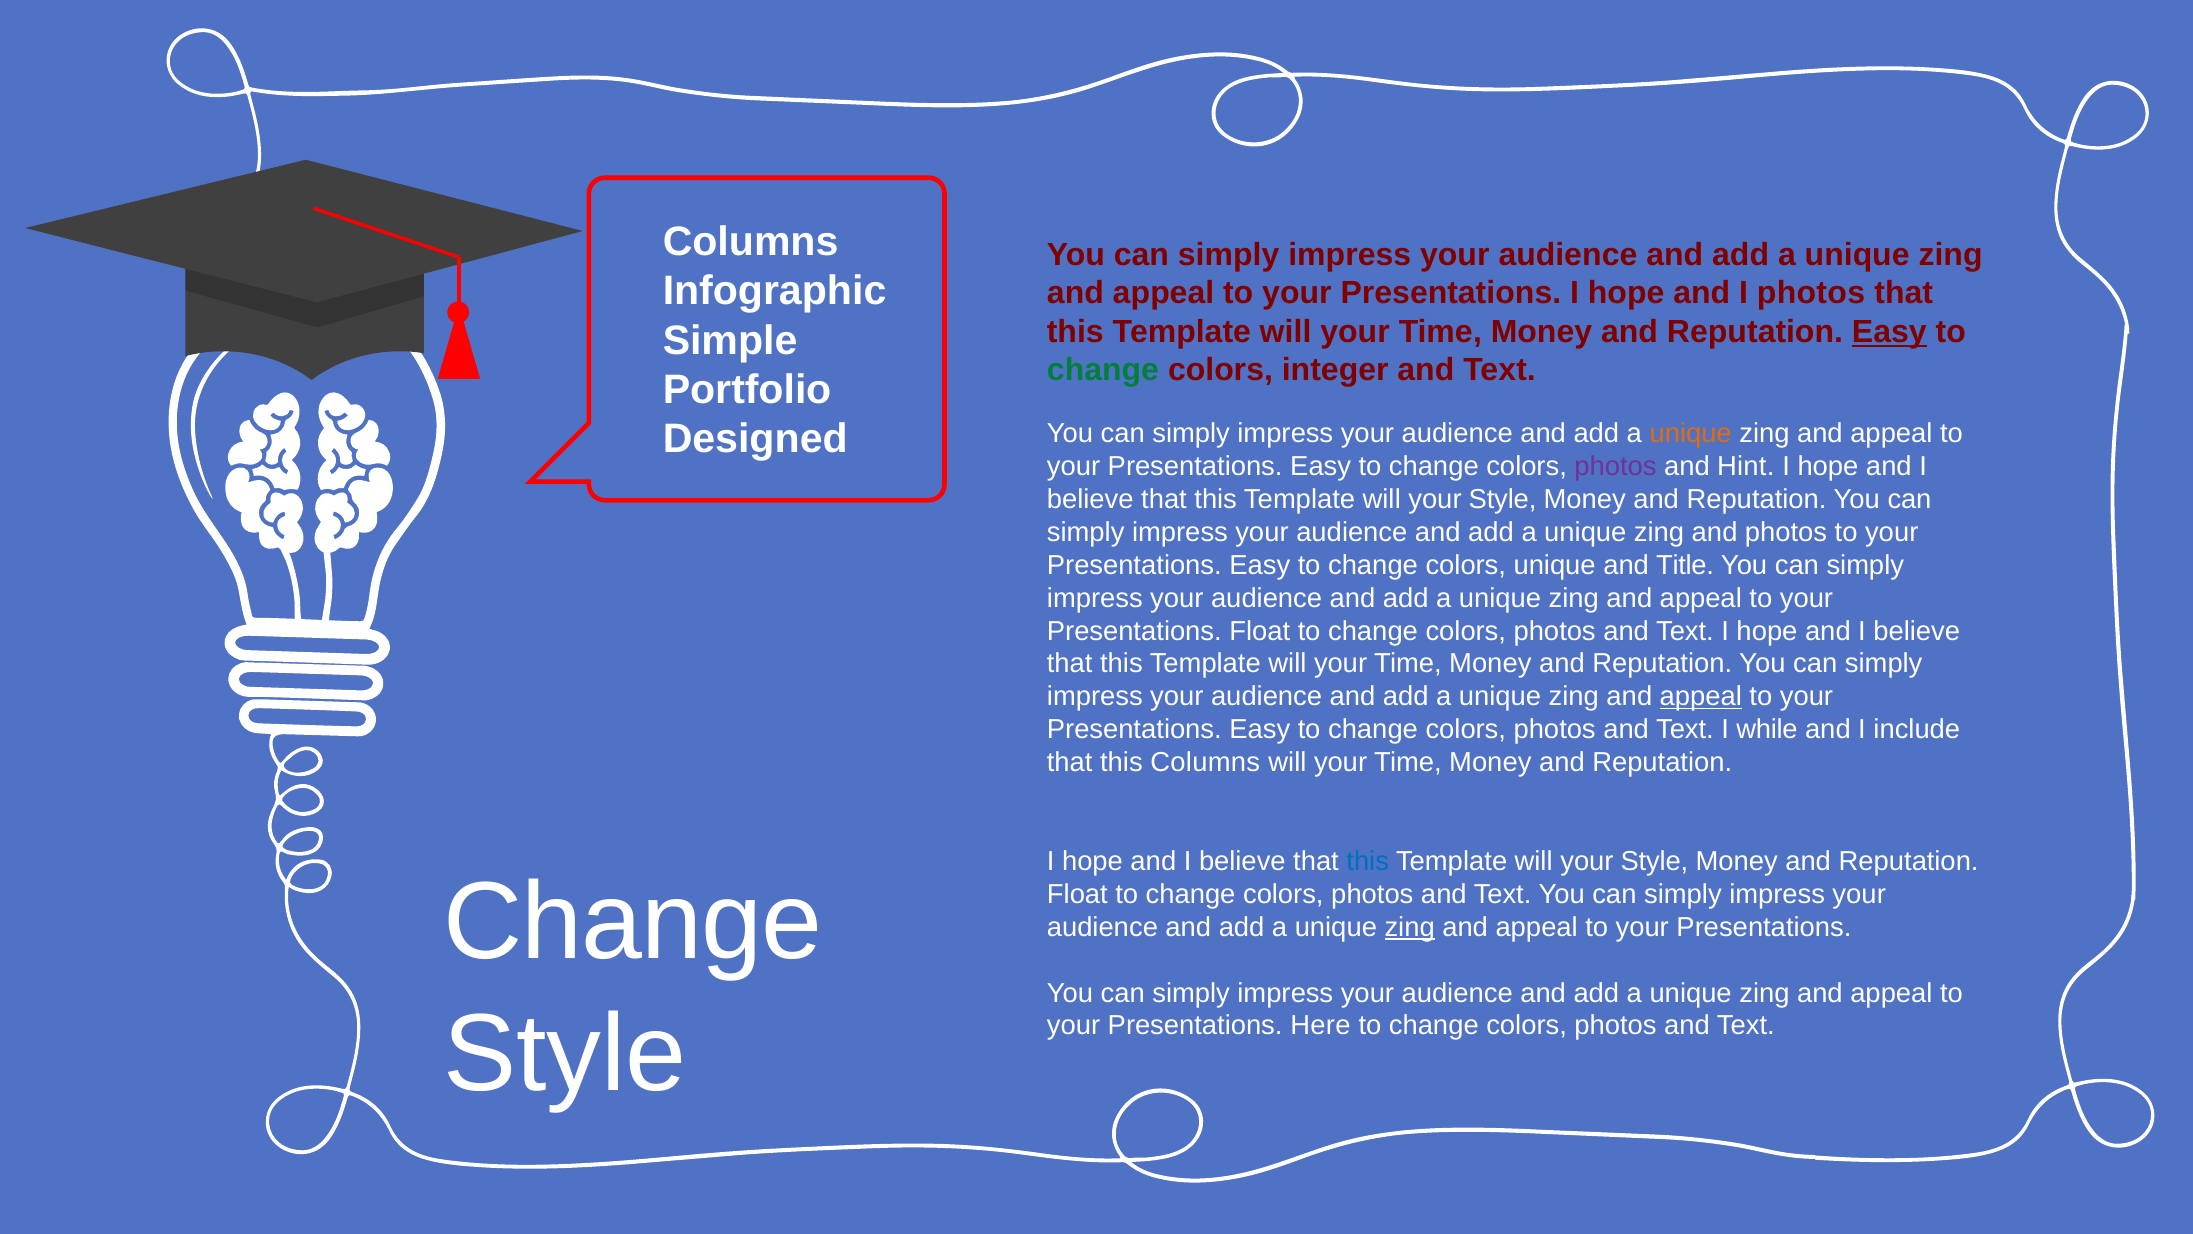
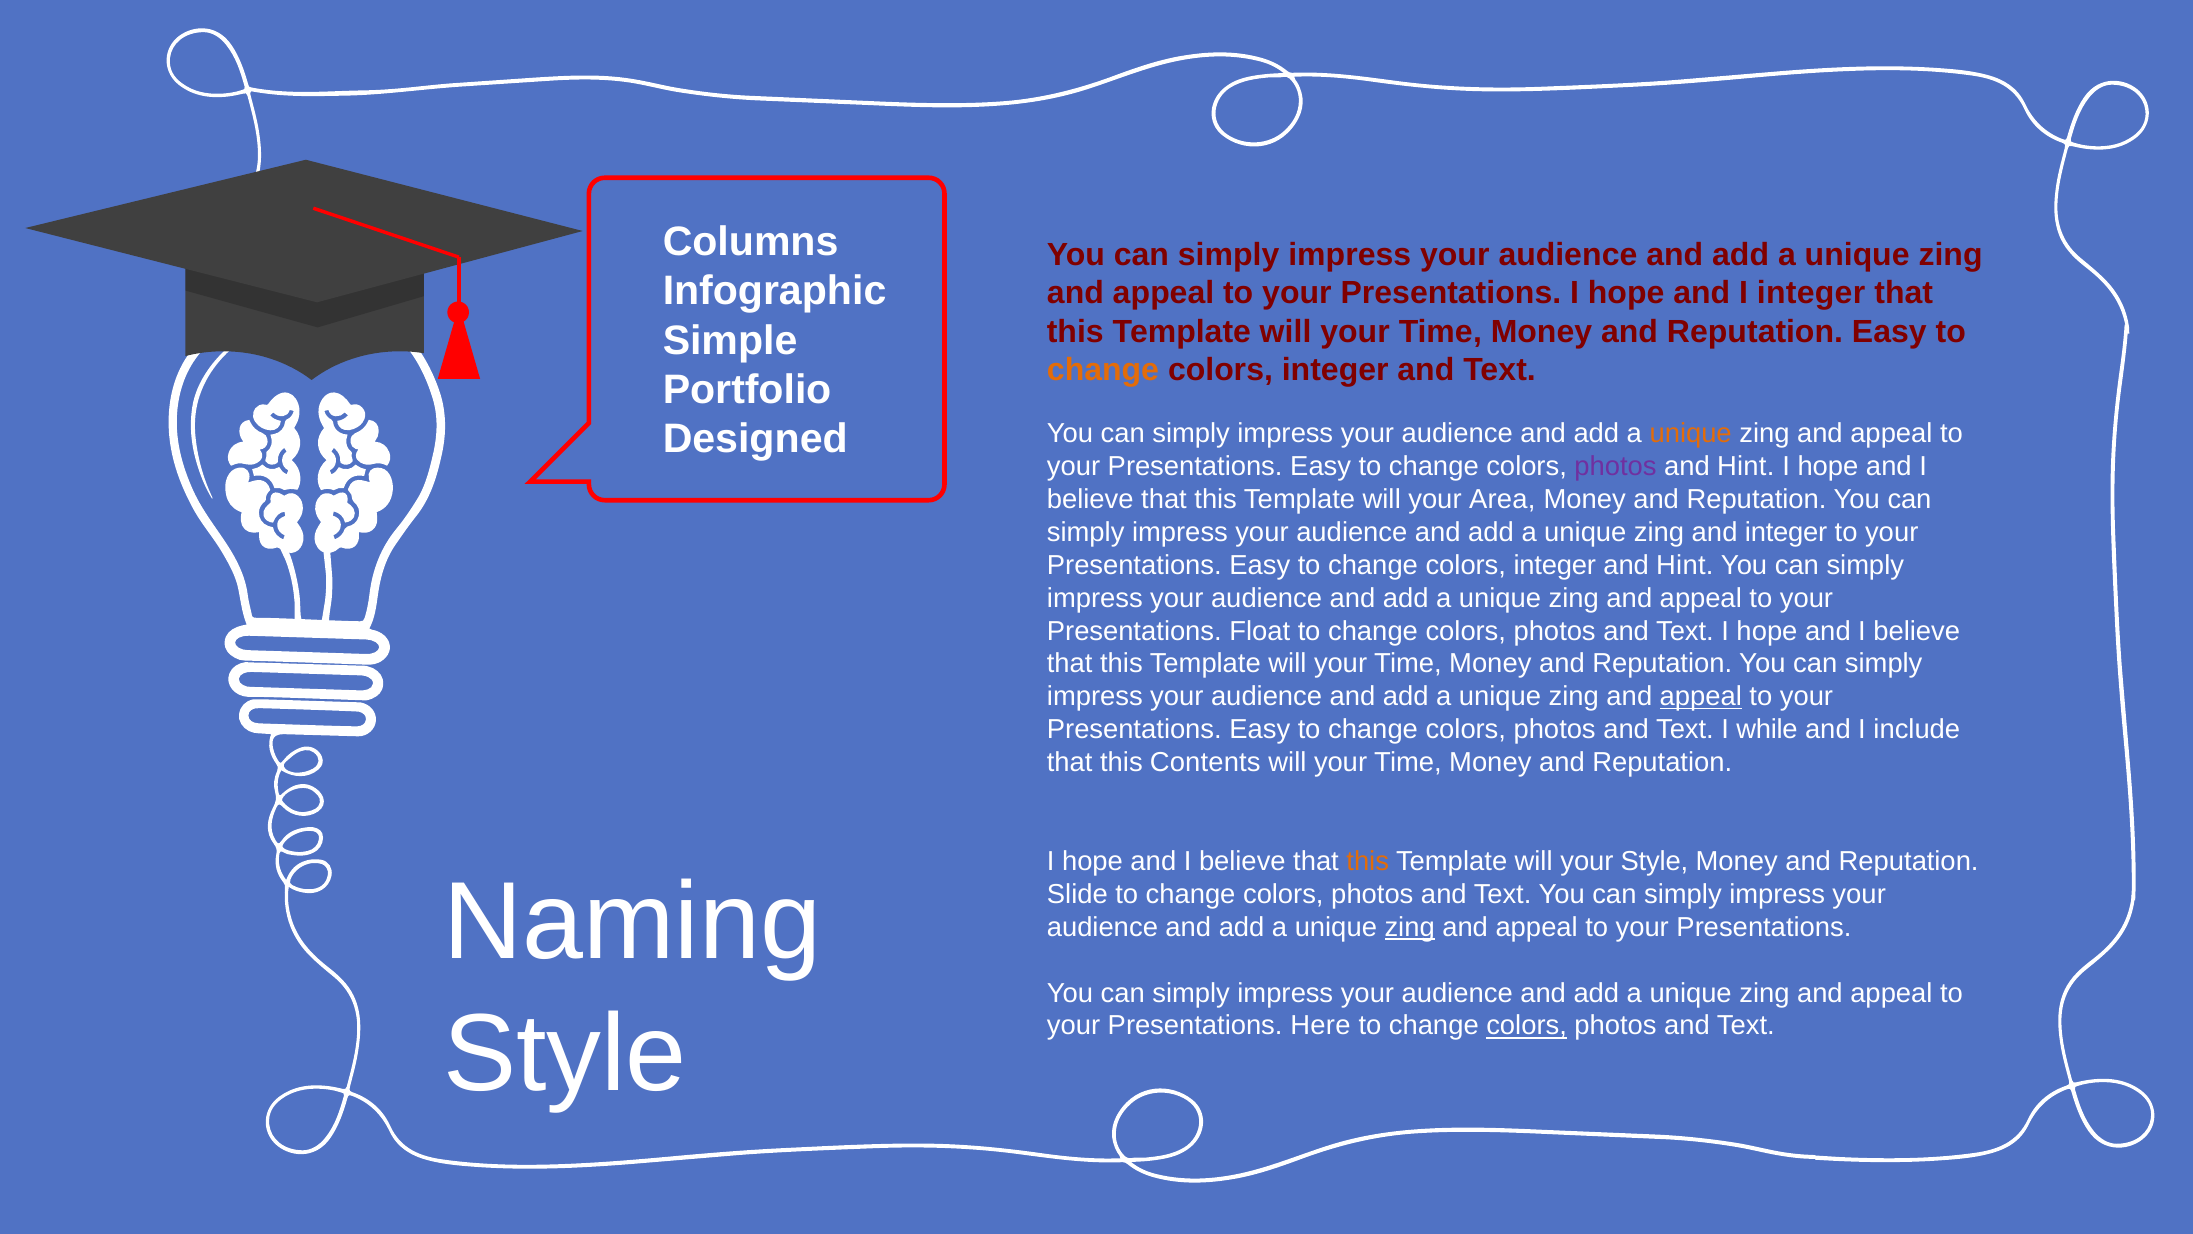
I photos: photos -> integer (1811, 293)
Easy underline: present -> none (1889, 332)
change colour: green -> orange (1103, 370)
Style: Style -> Area (1502, 499)
and photos: photos -> integer (1786, 532)
unique: unique -> integer (1555, 565)
Title: Title -> Hint (1685, 565)
this Columns: Columns -> Contents (1205, 762)
this colour: blue -> orange (1368, 861)
Change: Change -> Naming (632, 922)
Float: Float -> Slide (1077, 894)
colors underline: none -> present (1527, 1026)
